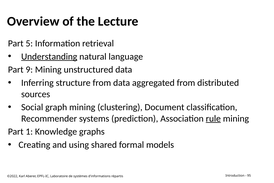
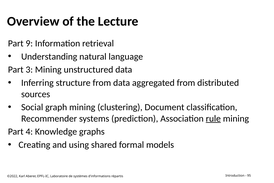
5: 5 -> 9 (29, 43)
Understanding underline: present -> none (49, 56)
9: 9 -> 3 (29, 70)
1: 1 -> 4 (29, 131)
